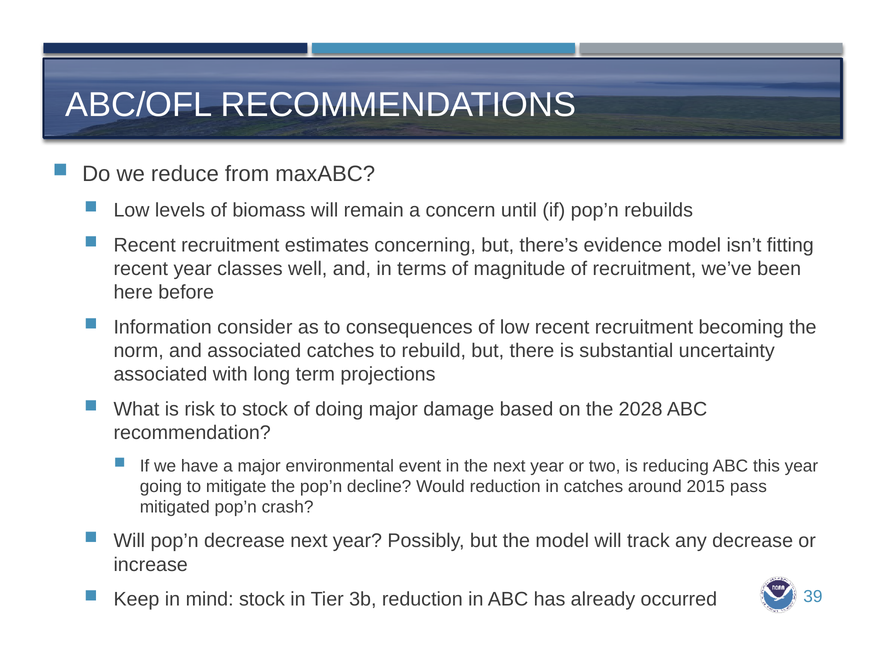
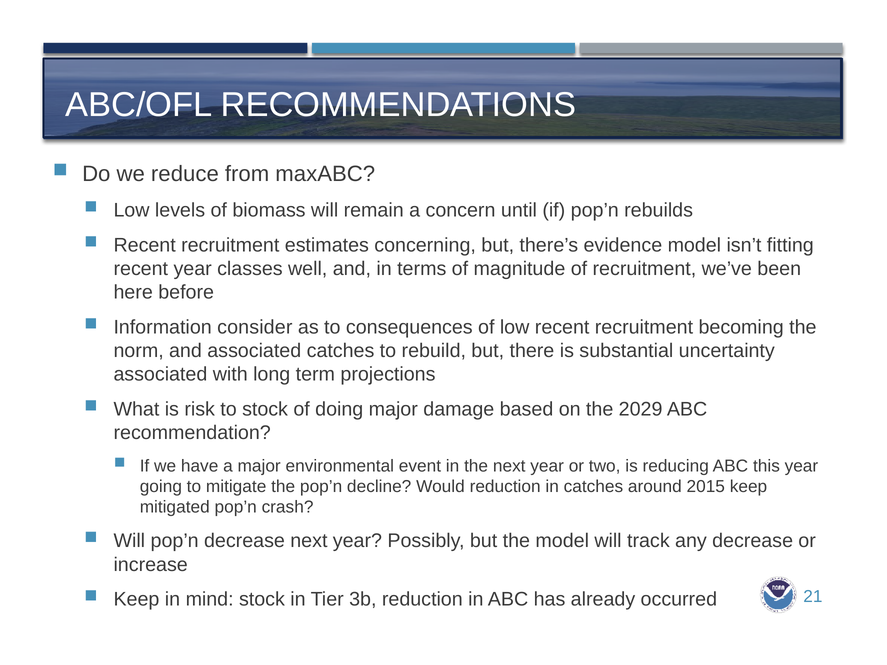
2028: 2028 -> 2029 (641, 409)
2015 pass: pass -> keep (749, 487)
39: 39 -> 21 (813, 597)
